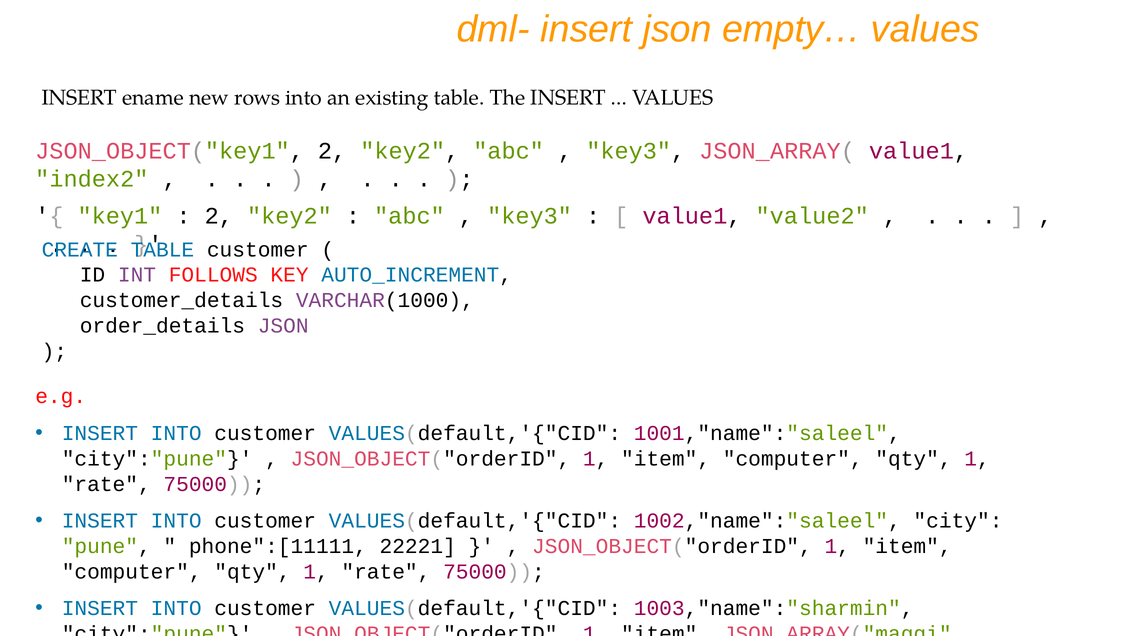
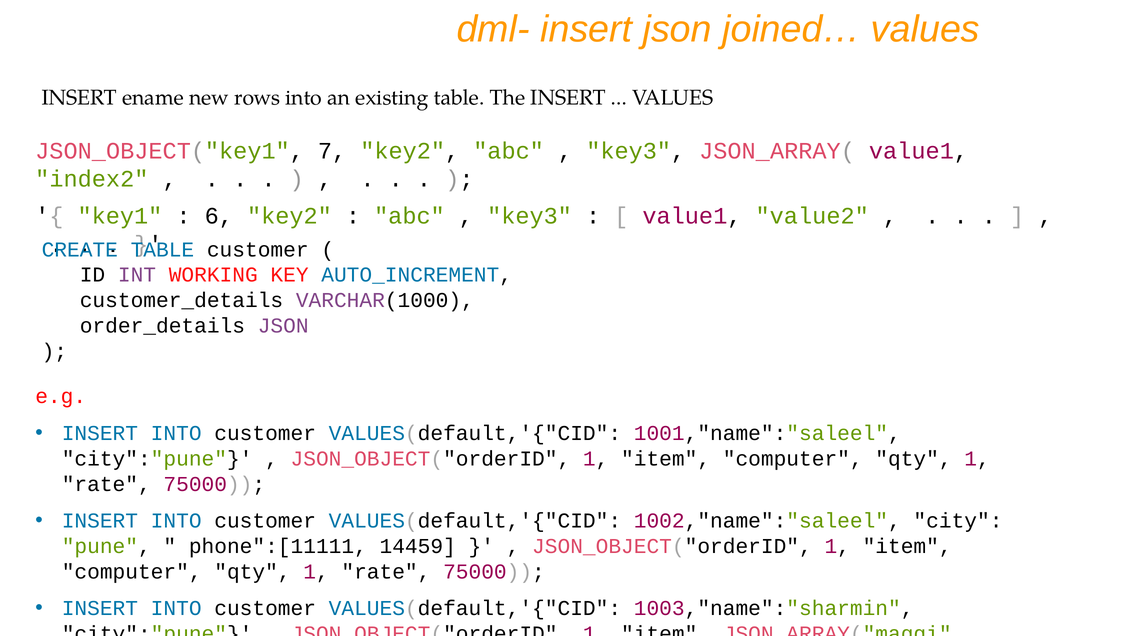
empty…: empty… -> joined… (791, 29)
JSON_OBJECT("key1 2: 2 -> 7 (332, 151)
2: 2 -> 6 (219, 216)
FOLLOWS: FOLLOWS -> WORKING (213, 275)
22221: 22221 -> 14459 (418, 546)
